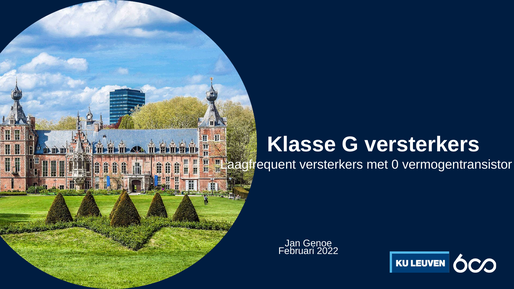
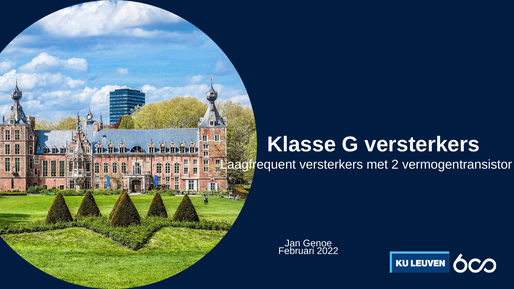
0: 0 -> 2 (395, 165)
